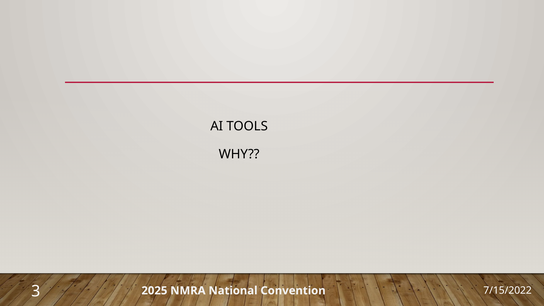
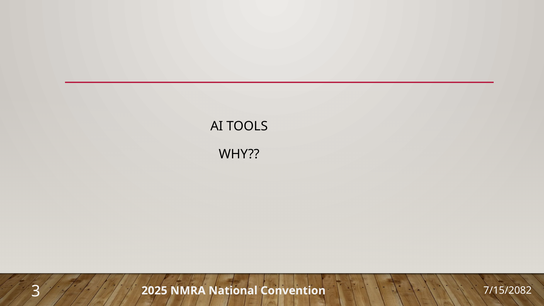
7/15/2022: 7/15/2022 -> 7/15/2082 (508, 291)
